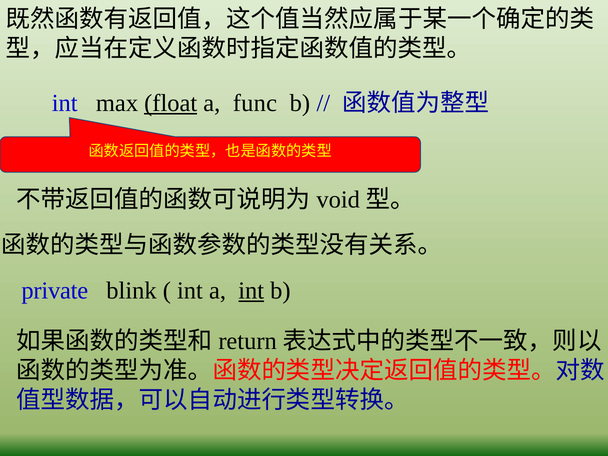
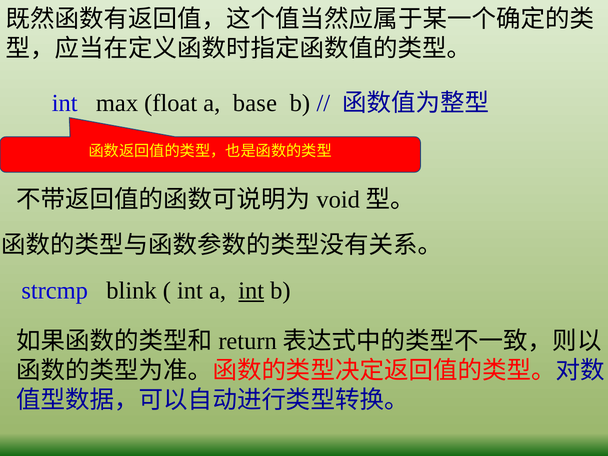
float underline: present -> none (171, 103)
func: func -> base (255, 103)
private: private -> strcmp (55, 291)
